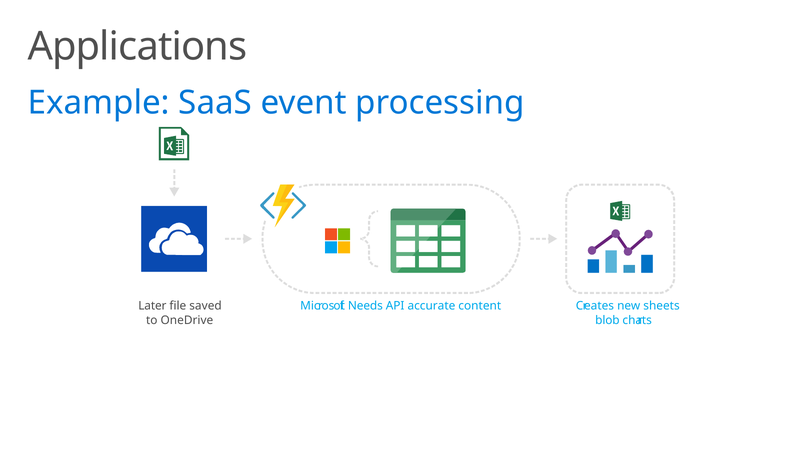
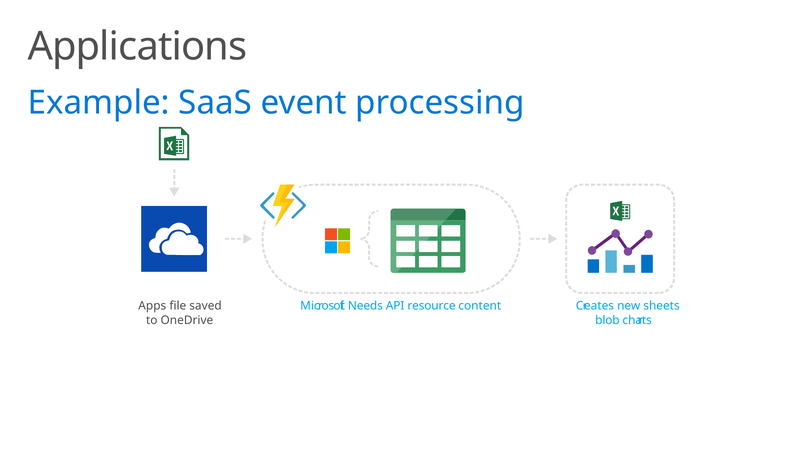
Later: Later -> Apps (152, 306)
accurate: accurate -> resource (431, 306)
